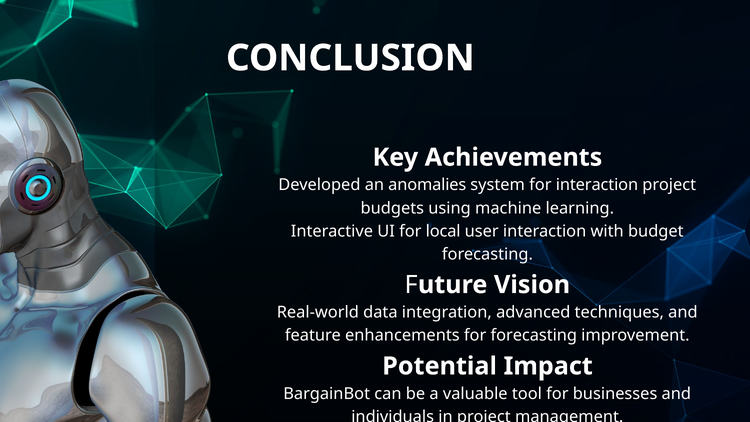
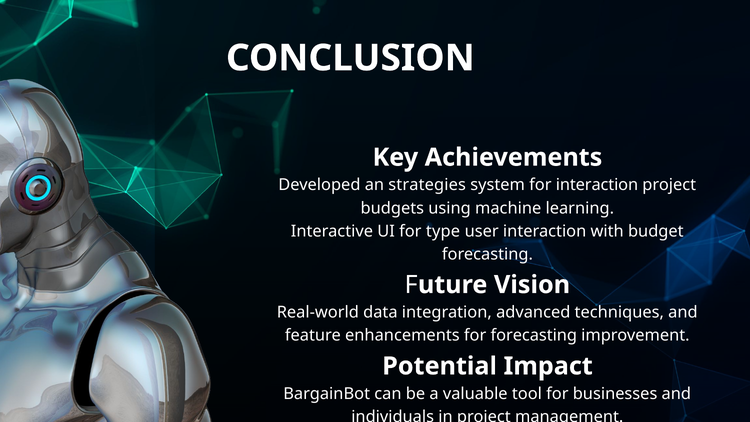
anomalies: anomalies -> strategies (427, 185)
local: local -> type (443, 231)
